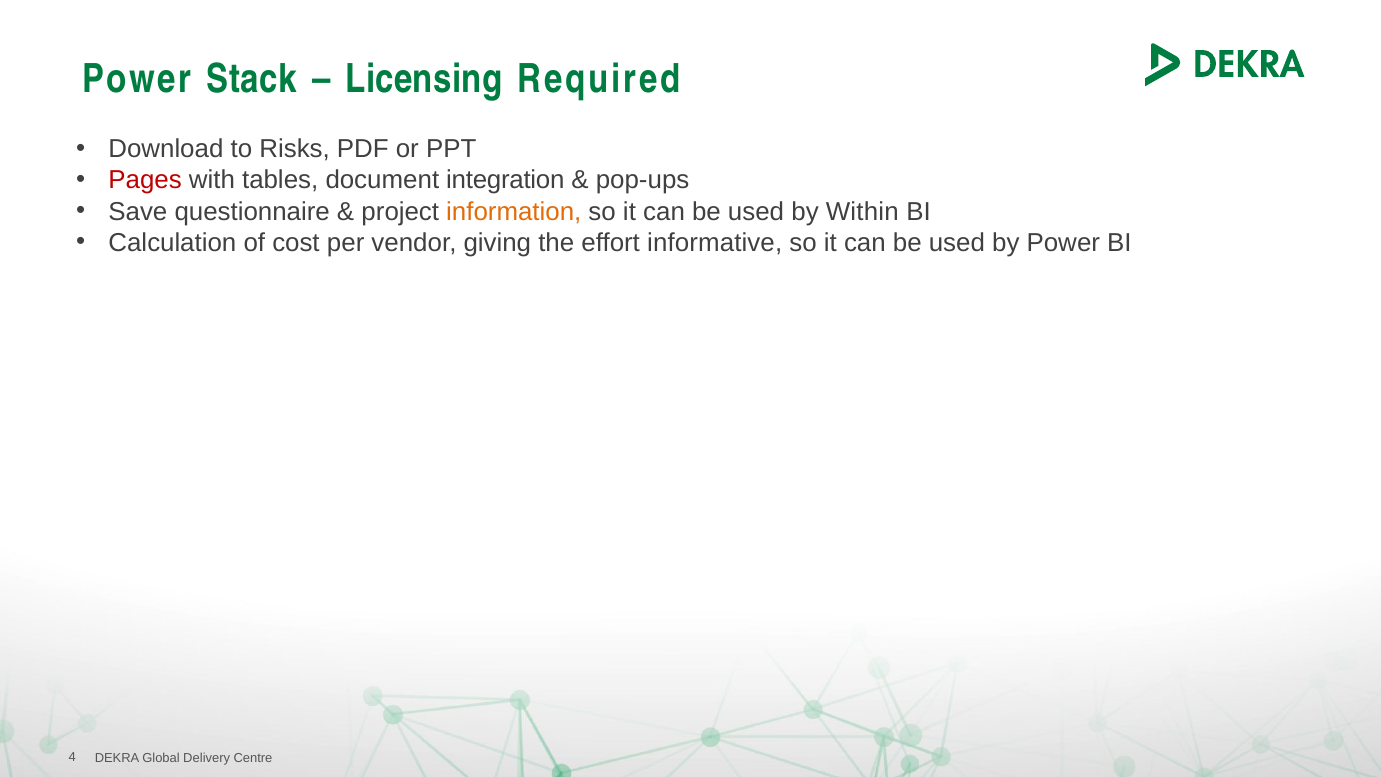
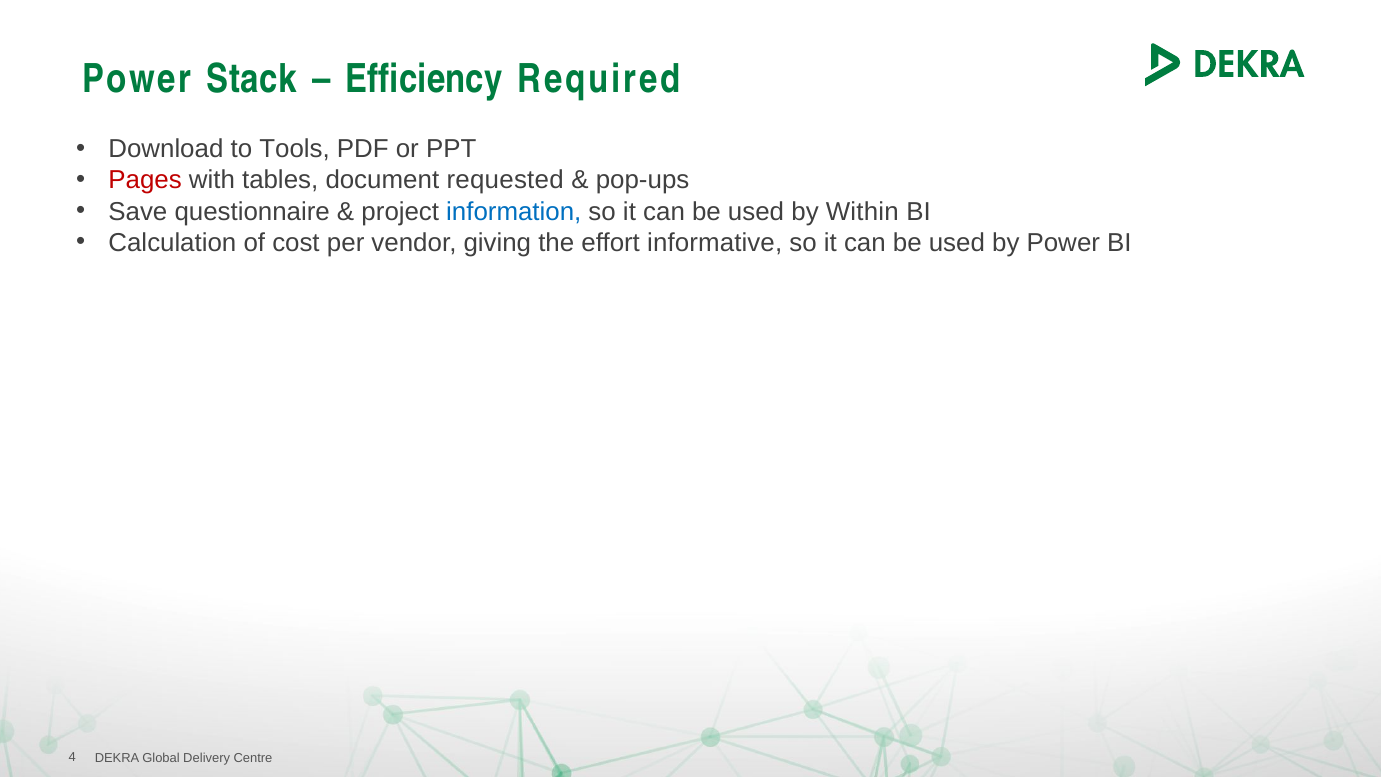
Licensing: Licensing -> Efficiency (424, 79)
Risks: Risks -> Tools (295, 149)
integration: integration -> requested (505, 180)
information colour: orange -> blue (514, 211)
